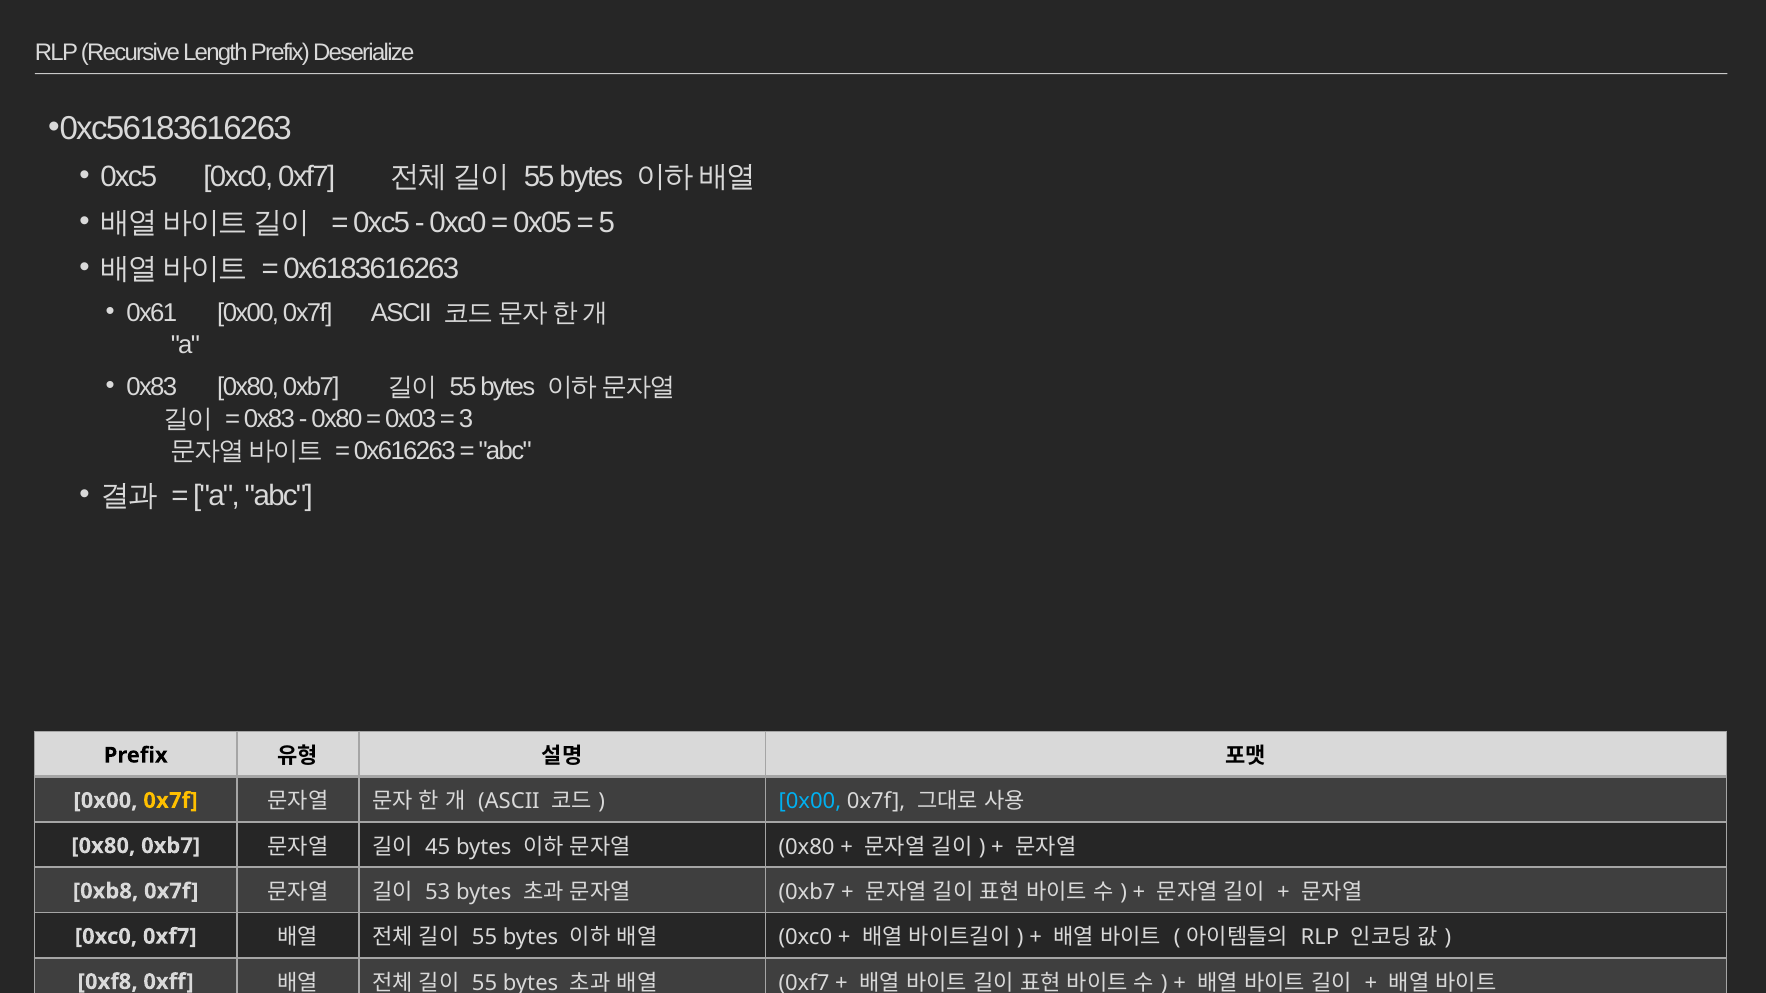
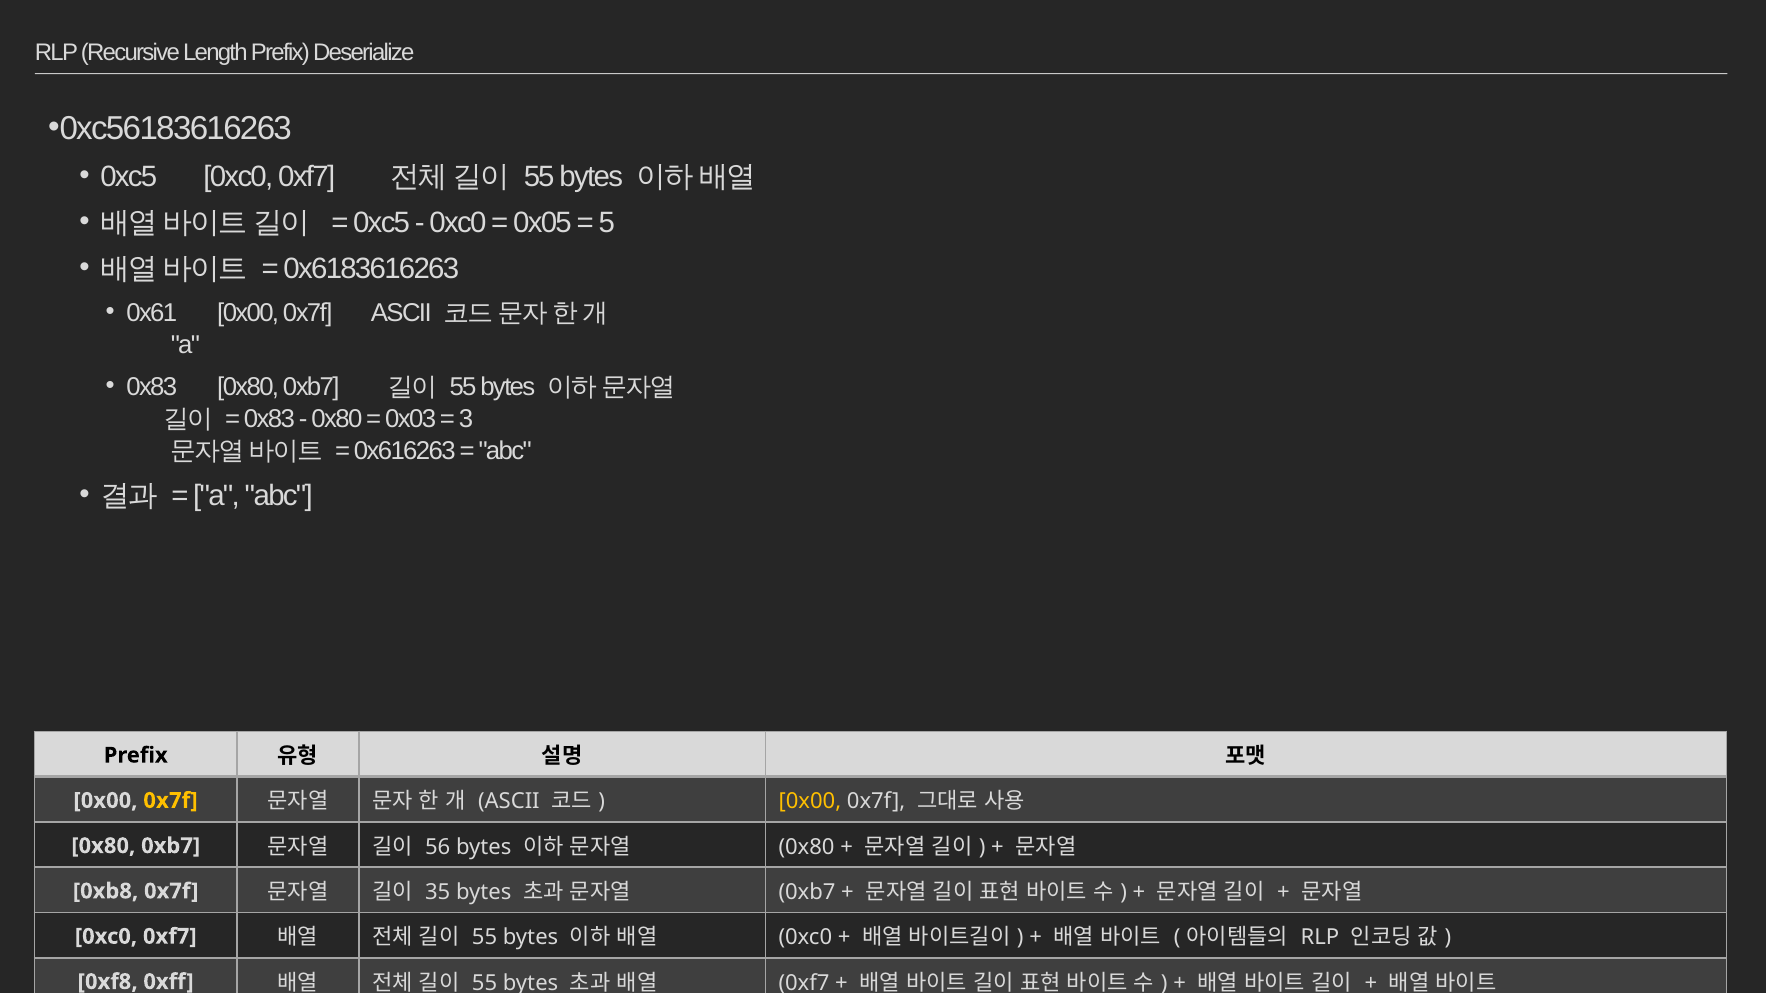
0x00 colour: light blue -> yellow (810, 802)
45: 45 -> 56 (438, 847)
53: 53 -> 35 (438, 892)
